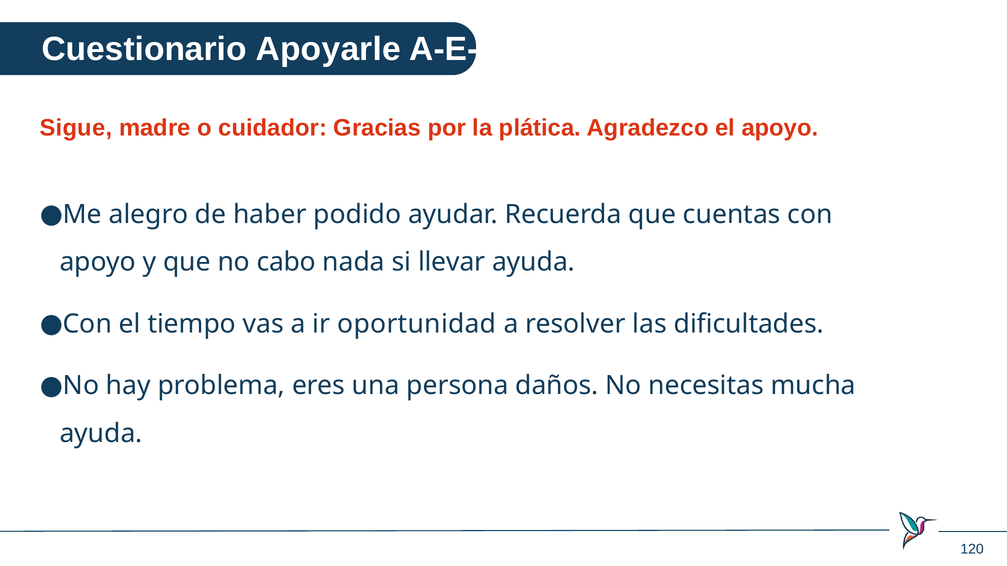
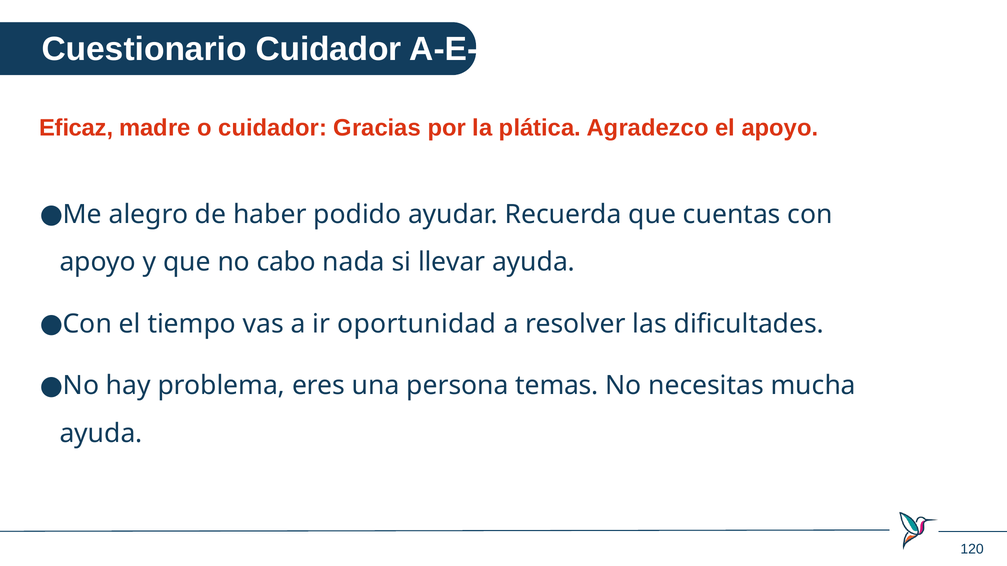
Cuestionario Apoyarle: Apoyarle -> Cuidador (329, 49)
Sigue: Sigue -> Eficaz (76, 128)
daños: daños -> temas (557, 386)
